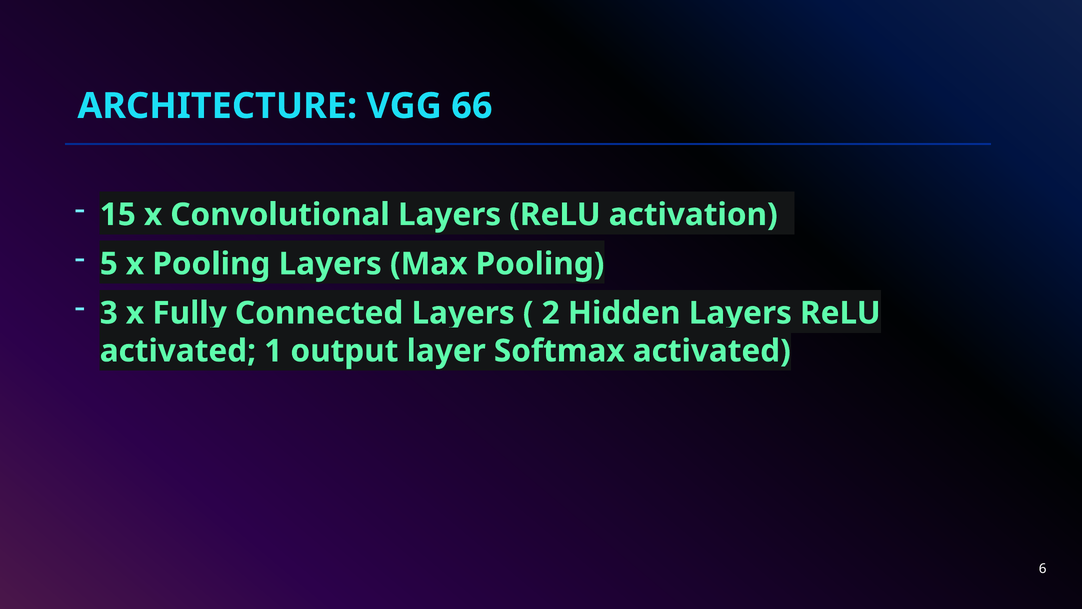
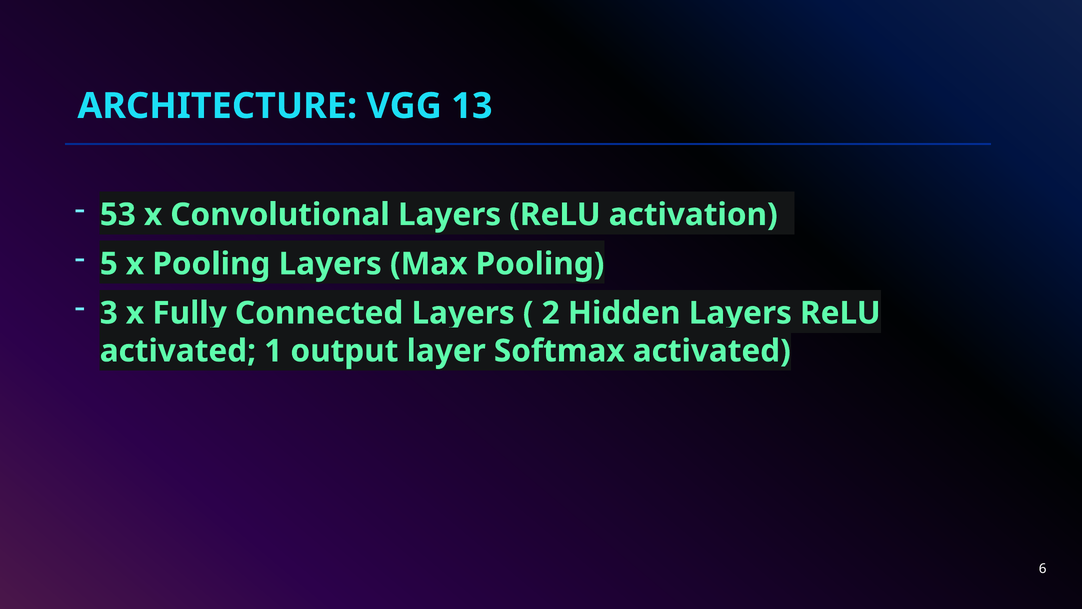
66: 66 -> 13 (472, 106)
15: 15 -> 53 (118, 215)
